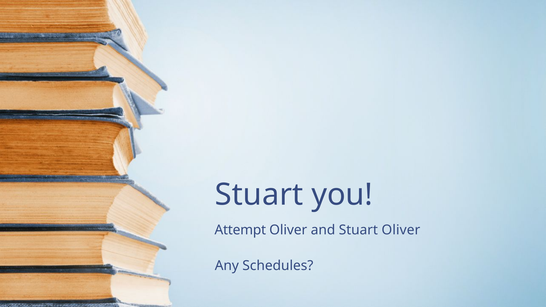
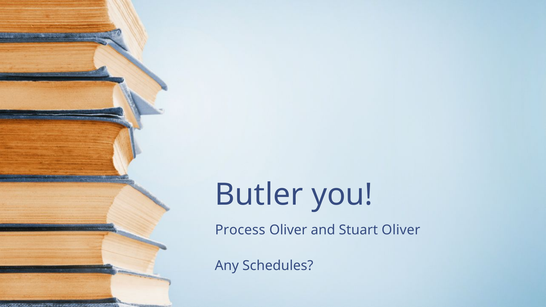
Stuart: Stuart -> Butler (259, 195)
Attempt: Attempt -> Process (240, 230)
